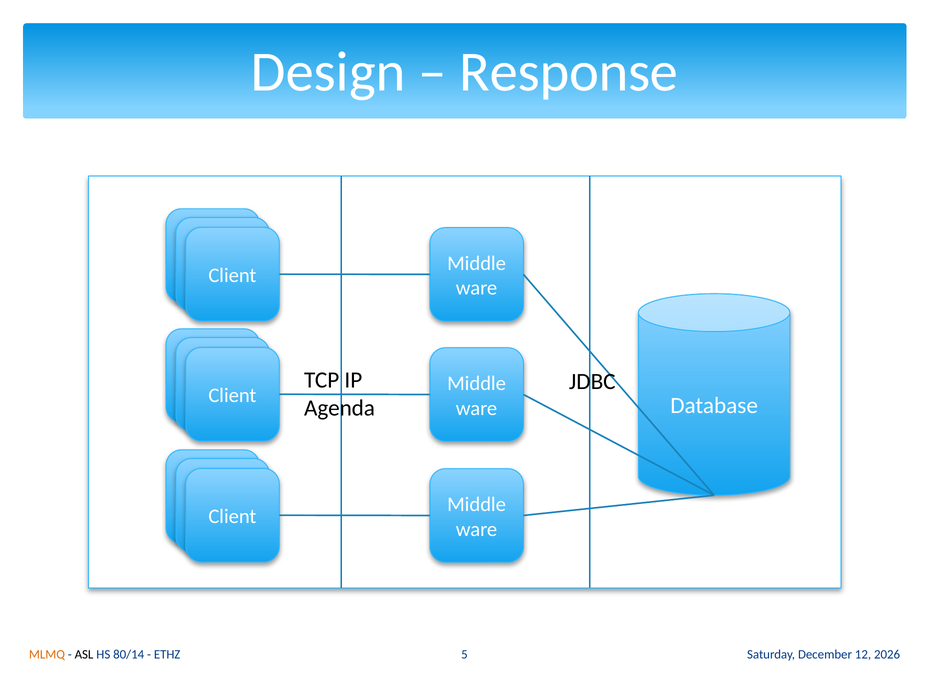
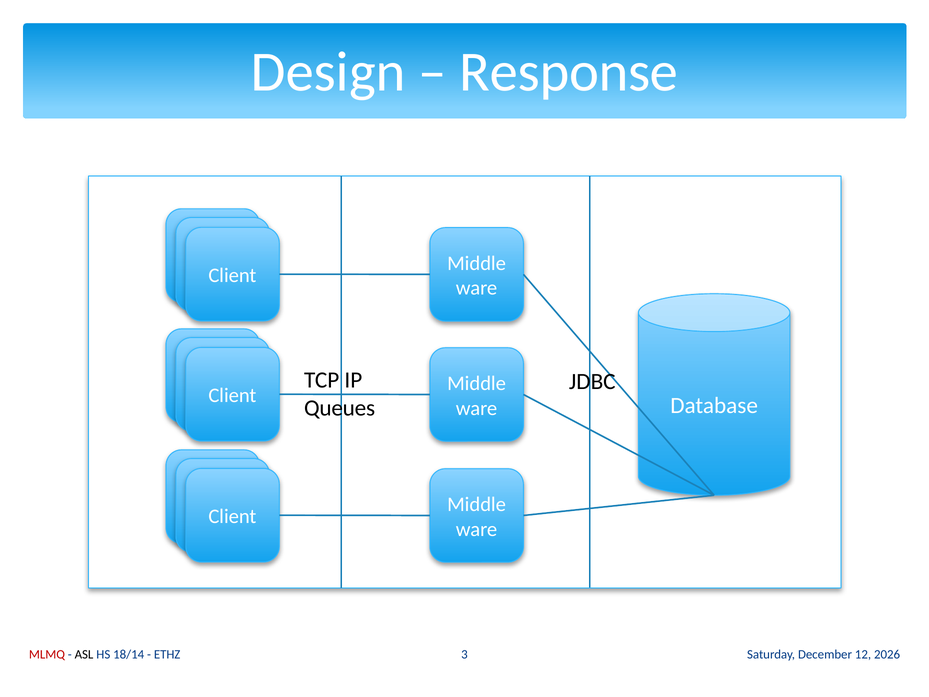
Agenda: Agenda -> Queues (340, 408)
MLMQ colour: orange -> red (47, 654)
80/14: 80/14 -> 18/14 (129, 654)
5: 5 -> 3 (464, 654)
